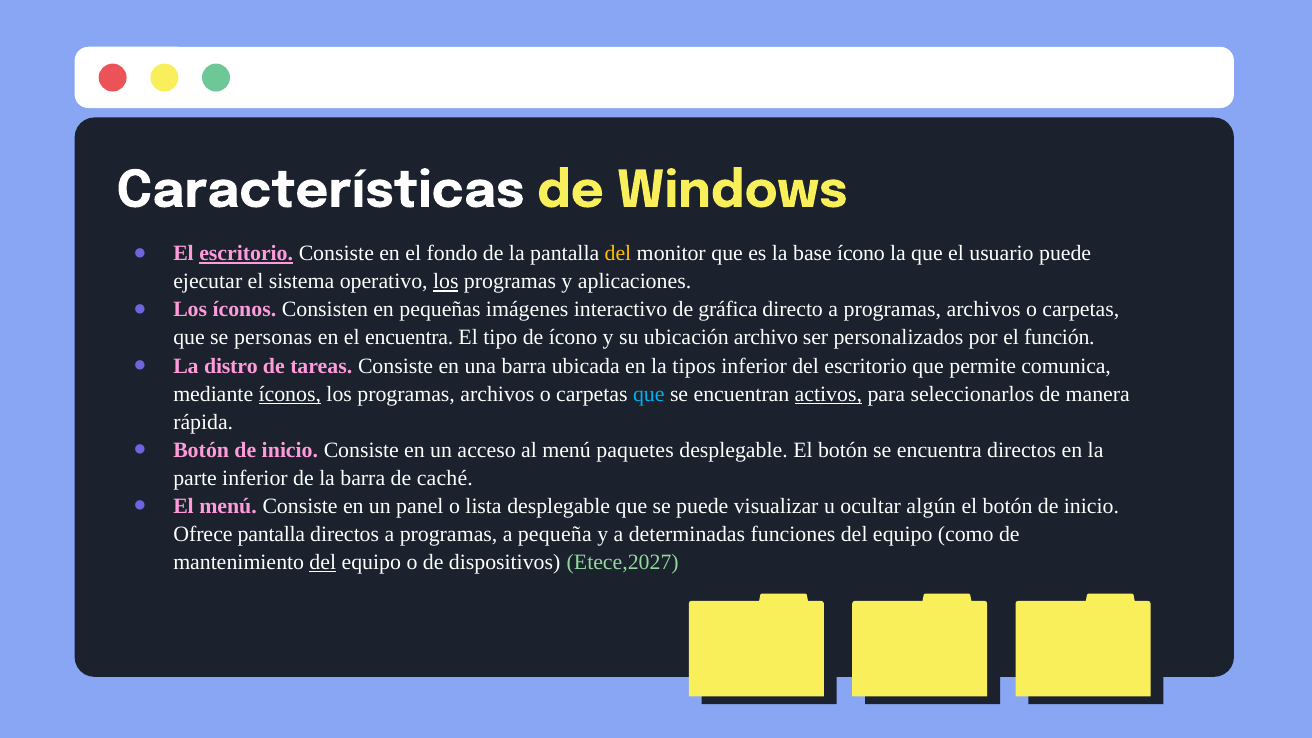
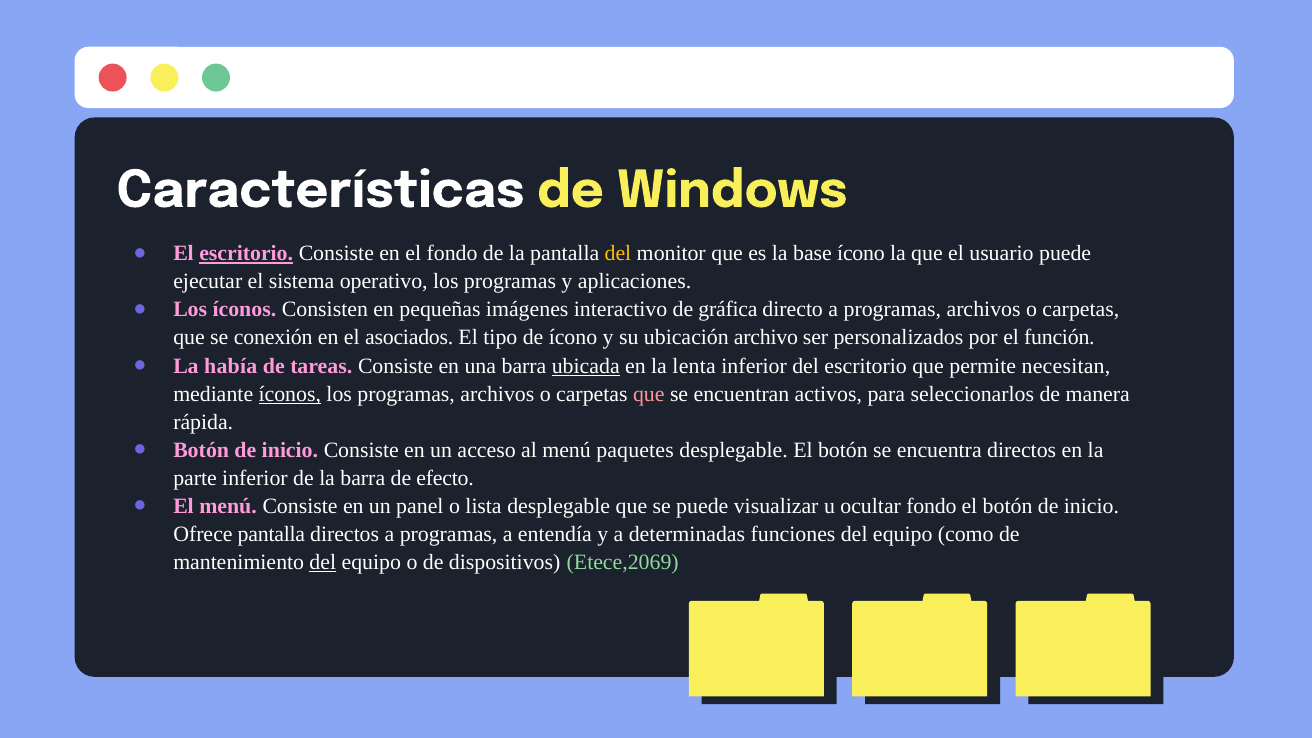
los underline: present -> none (446, 282)
personas: personas -> conexión (273, 338)
el encuentra: encuentra -> asociados (409, 338)
distro: distro -> había (231, 366)
ubicada underline: none -> present (586, 366)
tipos: tipos -> lenta (694, 366)
comunica: comunica -> necesitan (1066, 366)
que colour: light blue -> pink (649, 394)
activos underline: present -> none (828, 394)
caché: caché -> efecto (445, 478)
ocultar algún: algún -> fondo (931, 506)
pequeña: pequeña -> entendía (555, 534)
Etece,2027: Etece,2027 -> Etece,2069 (623, 562)
